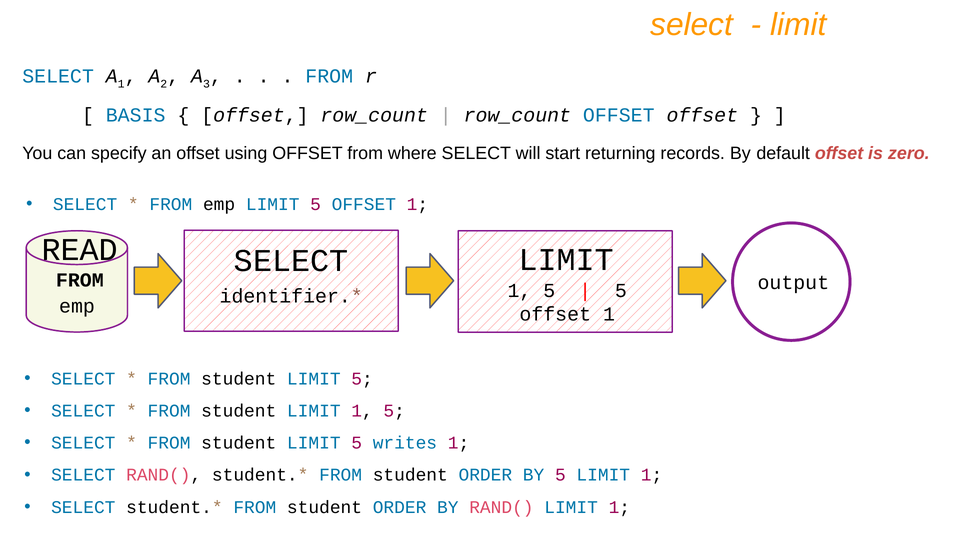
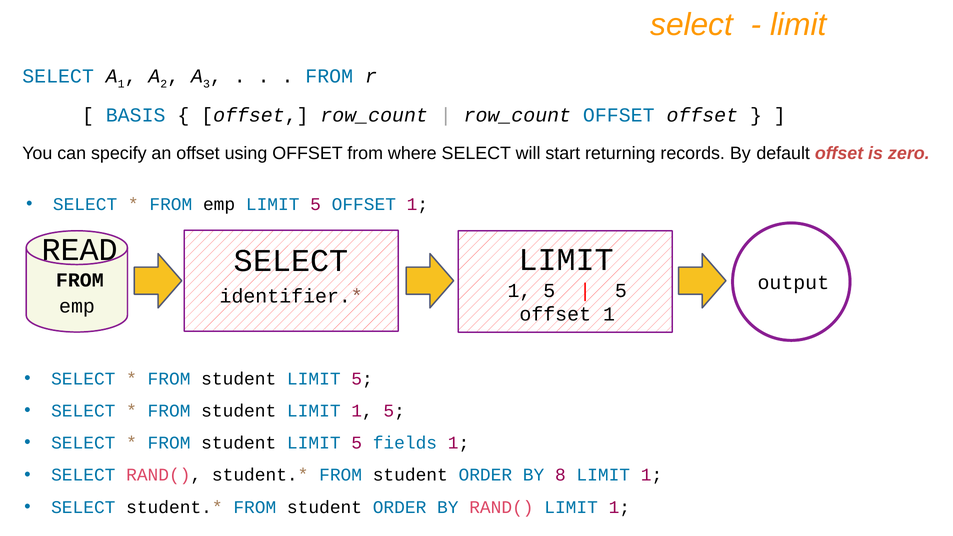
writes: writes -> fields (405, 443)
BY 5: 5 -> 8 (560, 475)
